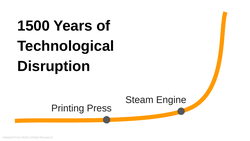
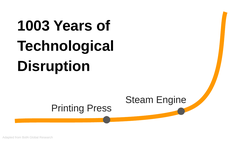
1500: 1500 -> 1003 (34, 26)
